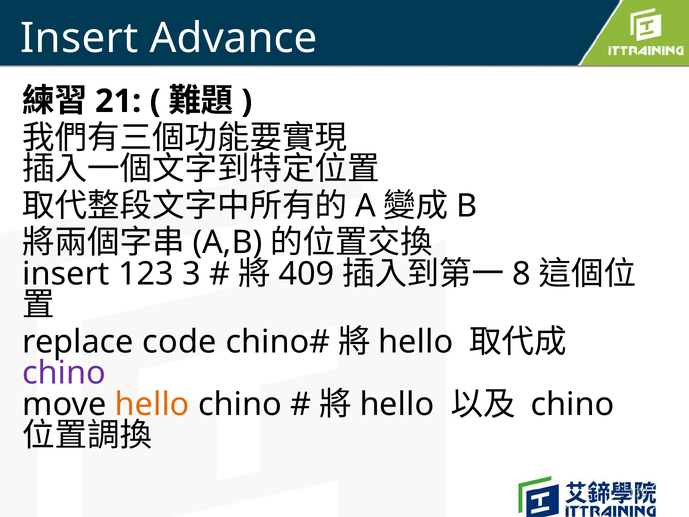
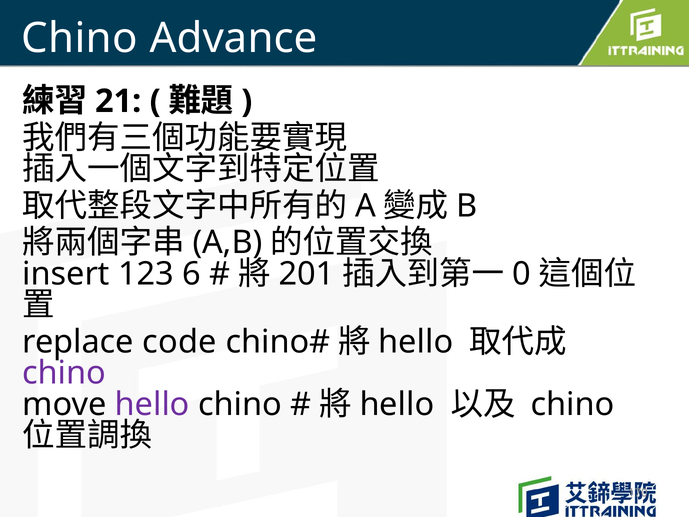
Insert: Insert -> Chino (79, 39)
3: 3 -> 6 (192, 274)
409: 409 -> 201 (306, 274)
8: 8 -> 0 (522, 274)
hello colour: orange -> purple (152, 404)
